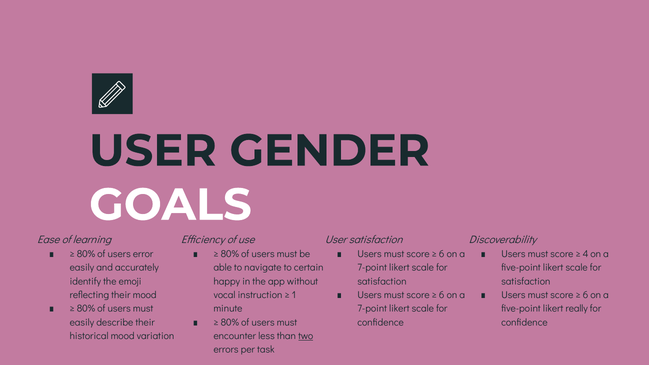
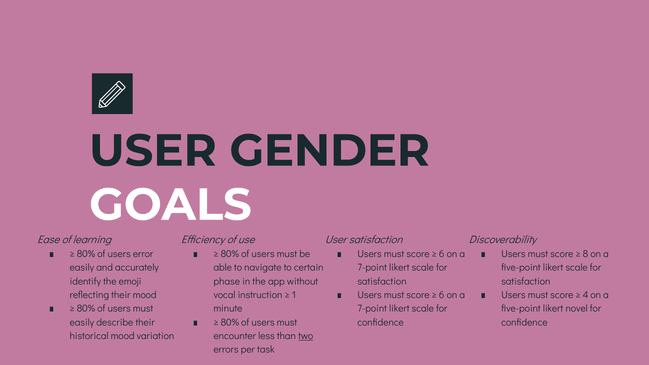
4: 4 -> 8 (585, 254)
happy: happy -> phase (227, 281)
6: 6 -> 4 (585, 295)
really: really -> novel (577, 309)
